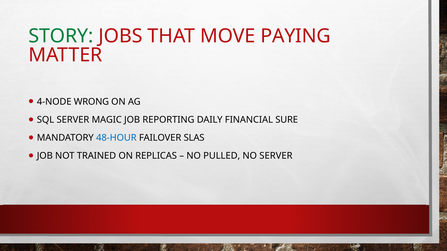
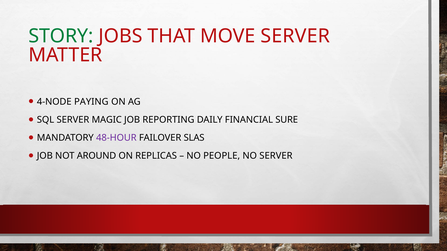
MOVE PAYING: PAYING -> SERVER (295, 36)
WRONG: WRONG -> PAYING (91, 102)
48-HOUR colour: blue -> purple (116, 138)
TRAINED: TRAINED -> AROUND (97, 156)
PULLED: PULLED -> PEOPLE (222, 156)
